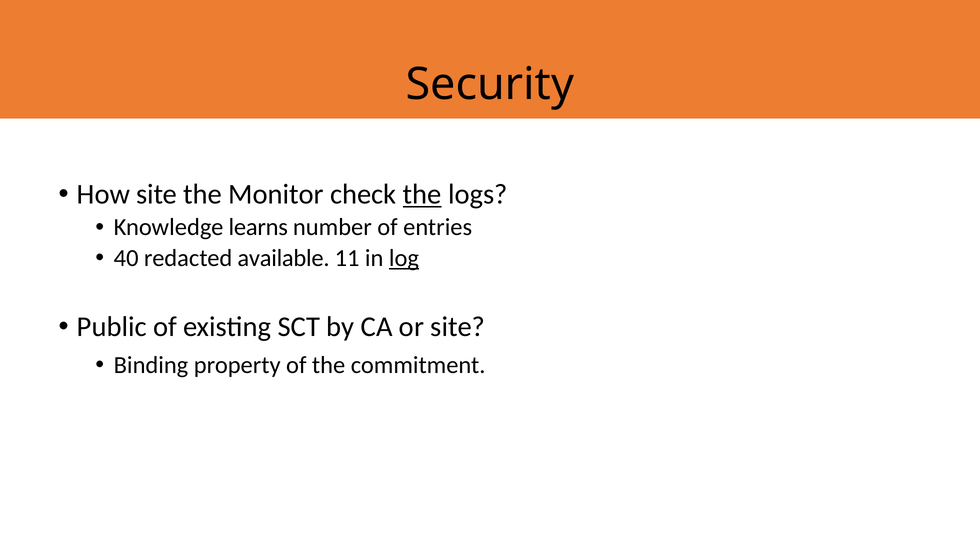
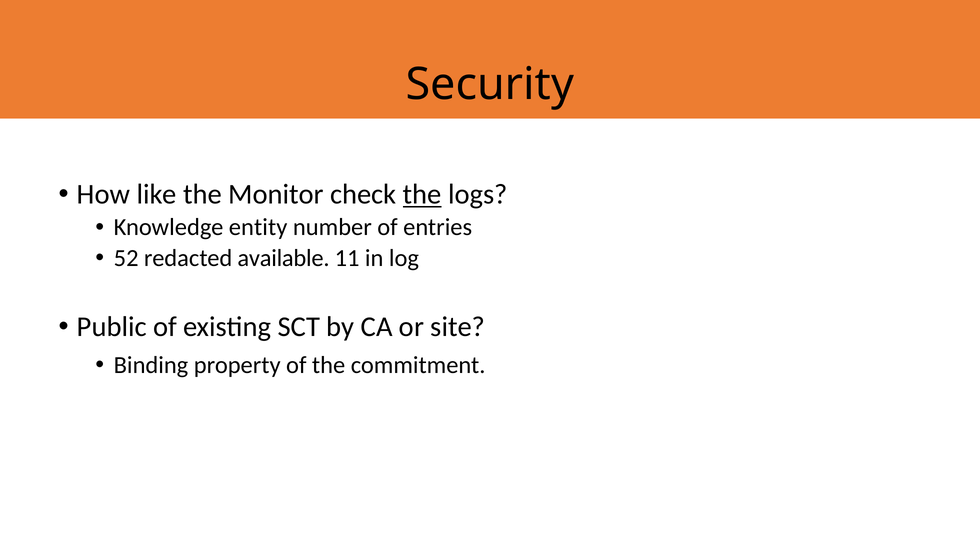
How site: site -> like (157, 194)
learns: learns -> entity (258, 227)
40: 40 -> 52 (126, 258)
log underline: present -> none (404, 258)
